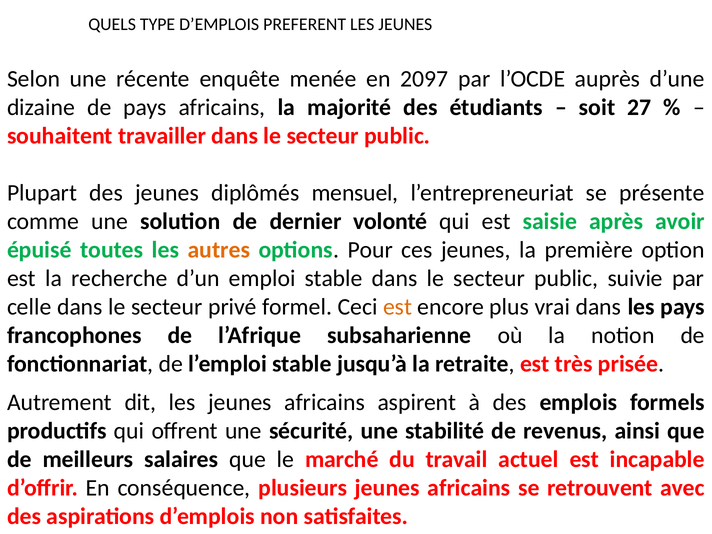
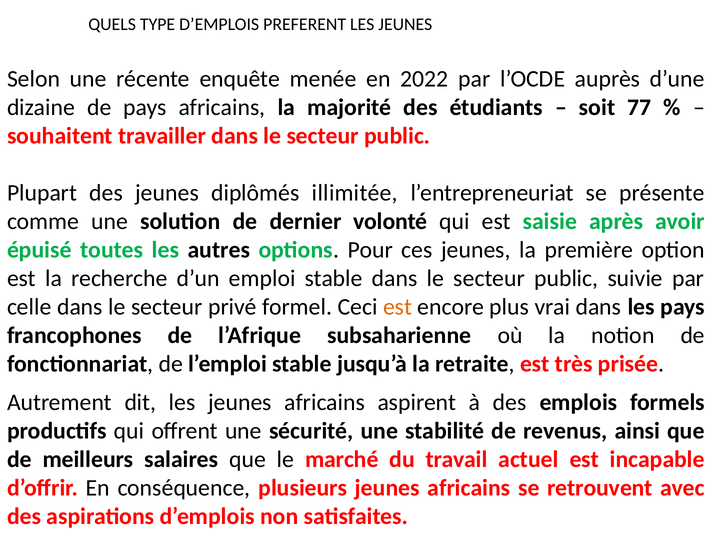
2097: 2097 -> 2022 (424, 79)
27: 27 -> 77 (639, 107)
mensuel: mensuel -> illimitée (355, 193)
autres colour: orange -> black (219, 250)
